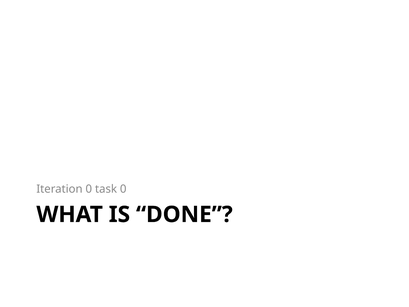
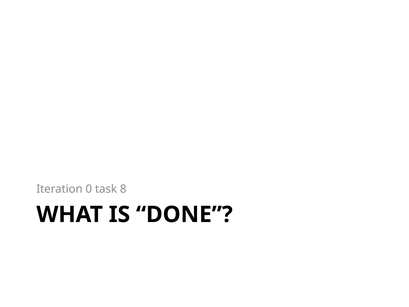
task 0: 0 -> 8 (123, 189)
